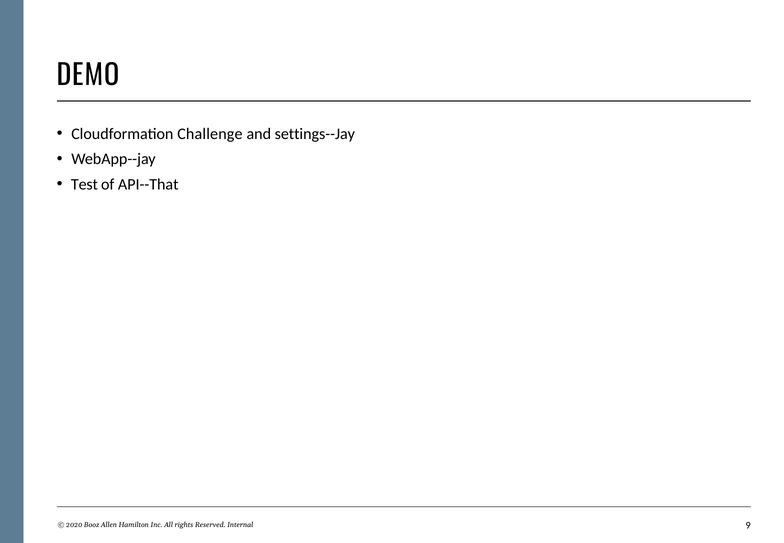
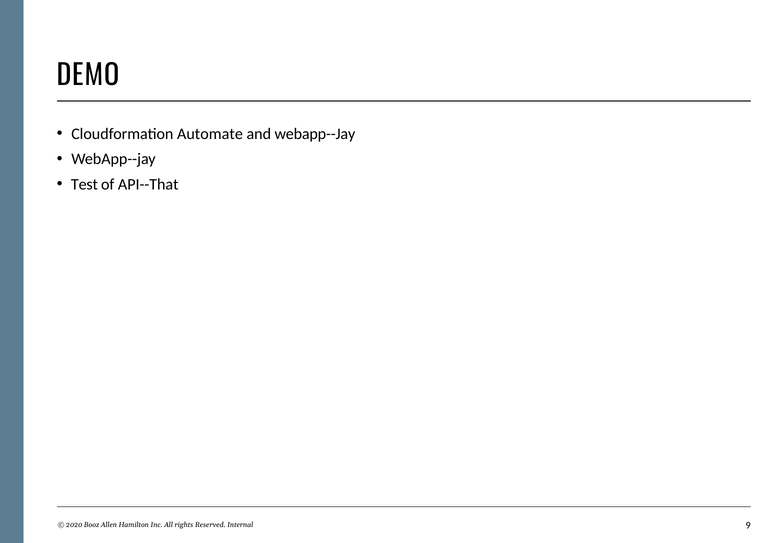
Challenge: Challenge -> Automate (210, 134)
and settings--Jay: settings--Jay -> webapp--Jay (315, 134)
